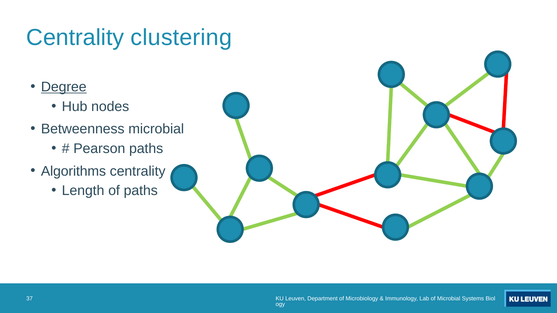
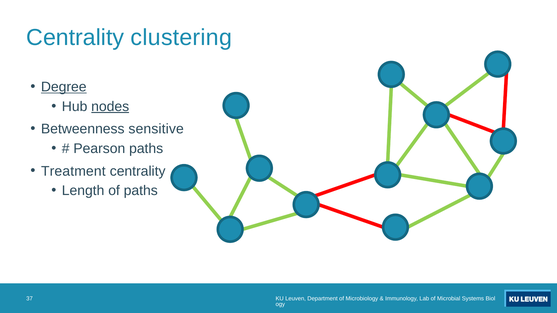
nodes underline: none -> present (110, 107)
Betweenness microbial: microbial -> sensitive (156, 129)
Algorithms: Algorithms -> Treatment (73, 171)
